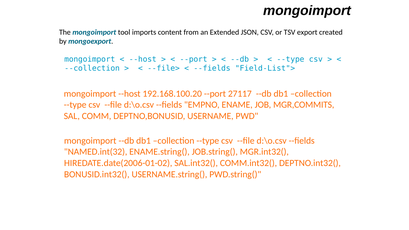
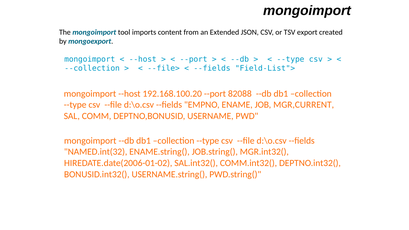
27117: 27117 -> 82088 (240, 94)
MGR,COMMITS: MGR,COMMITS -> MGR,CURRENT (304, 105)
